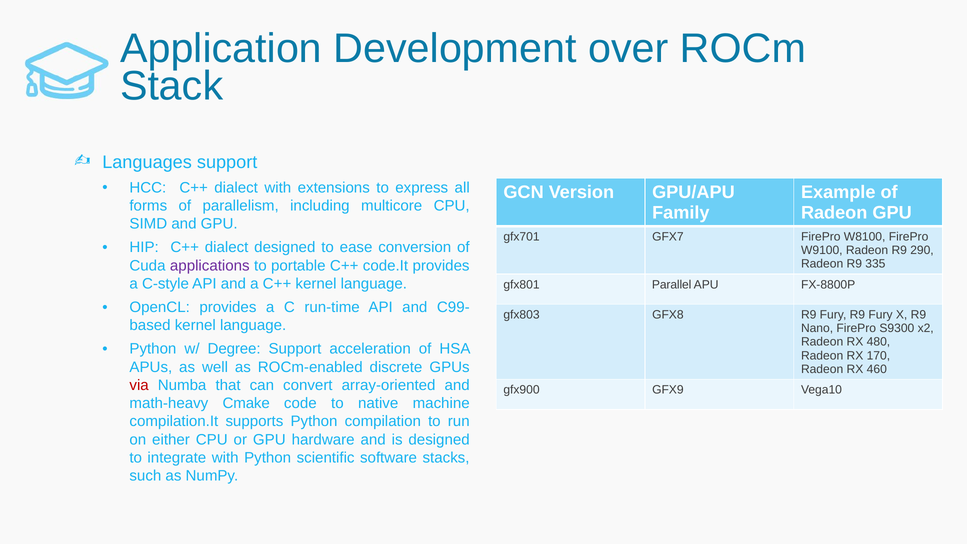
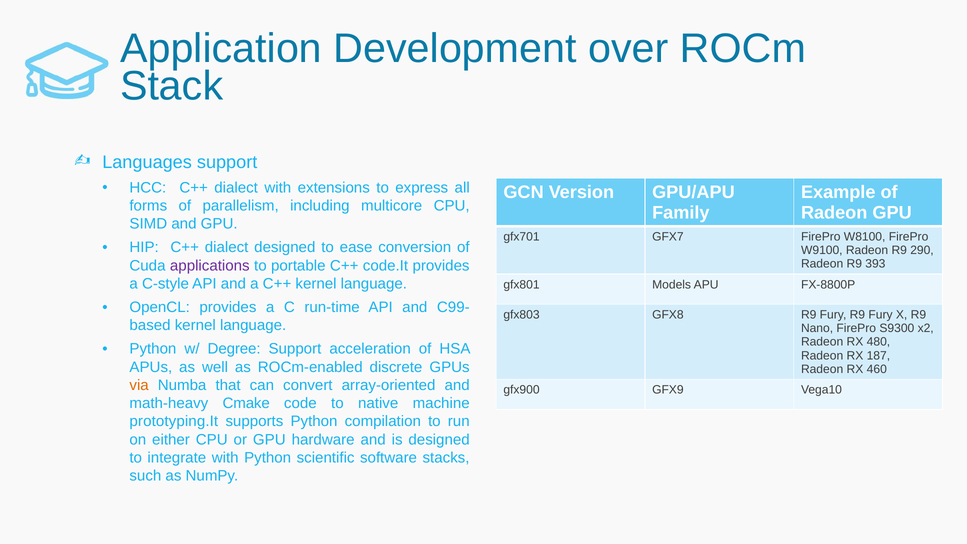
335: 335 -> 393 (875, 264)
Parallel: Parallel -> Models (672, 285)
170: 170 -> 187 (878, 355)
via colour: red -> orange (139, 385)
compilation.It: compilation.It -> prototyping.It (174, 421)
